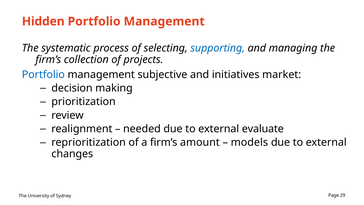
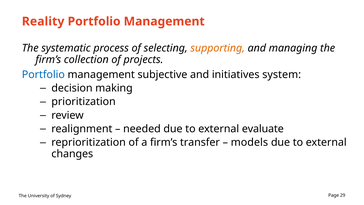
Hidden: Hidden -> Reality (43, 21)
supporting colour: blue -> orange (218, 48)
market: market -> system (282, 75)
amount: amount -> transfer (200, 142)
